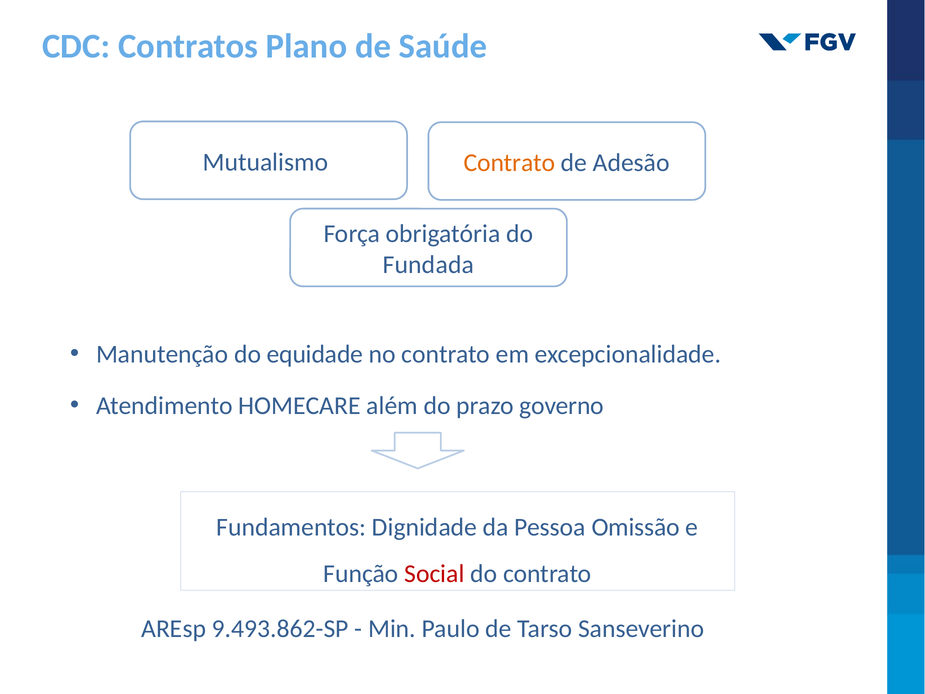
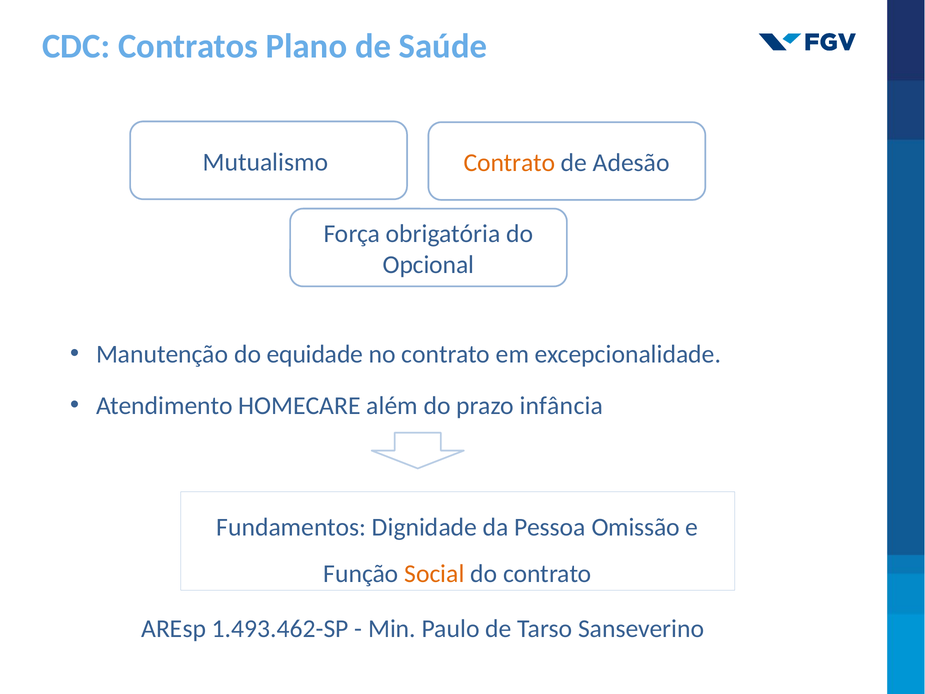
Fundada: Fundada -> Opcional (428, 265)
governo: governo -> infância (561, 405)
Social colour: red -> orange (434, 573)
9.493.862-SP: 9.493.862-SP -> 1.493.462-SP (280, 629)
